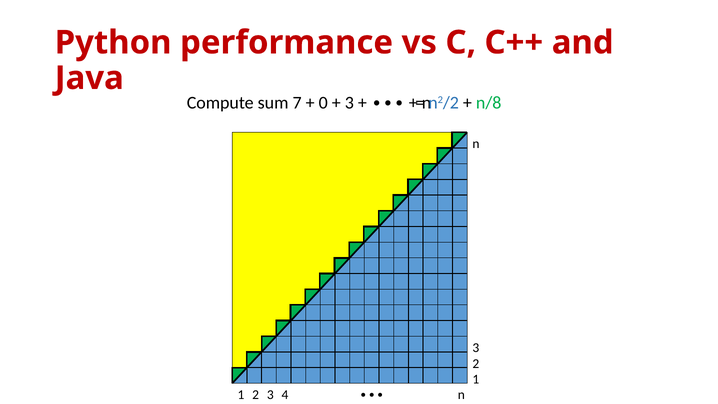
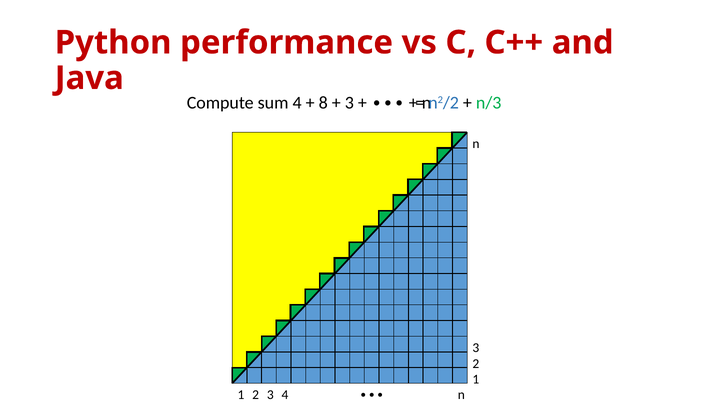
sum 7: 7 -> 4 (297, 103)
0: 0 -> 8 (323, 103)
n/8: n/8 -> n/3 (489, 103)
